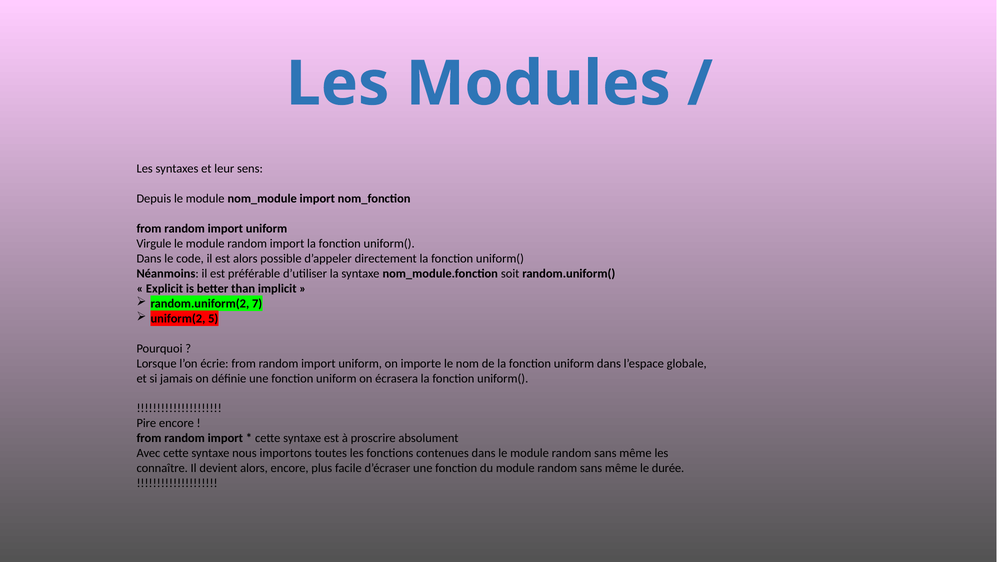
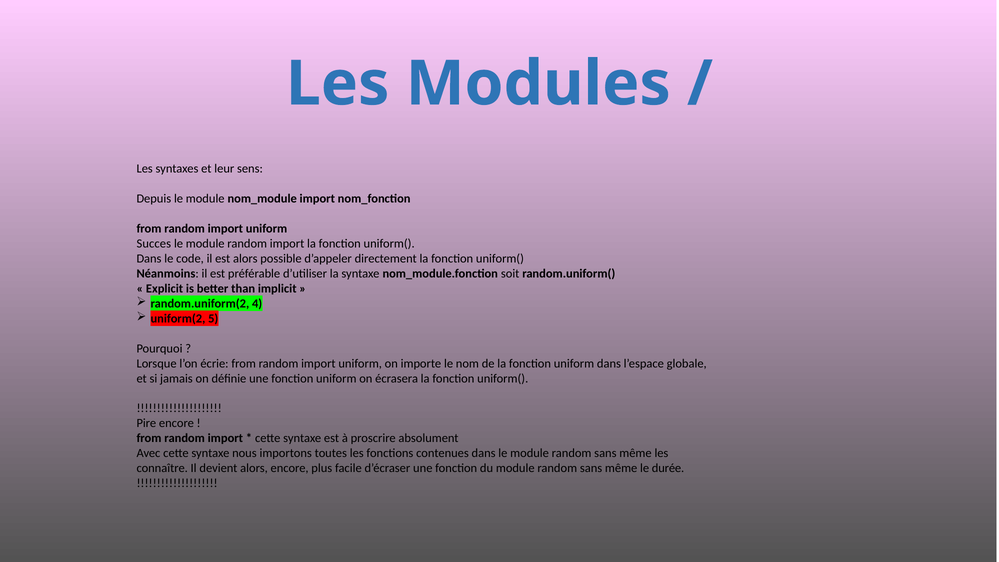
Virgule: Virgule -> Succes (154, 243)
7: 7 -> 4 (257, 303)
